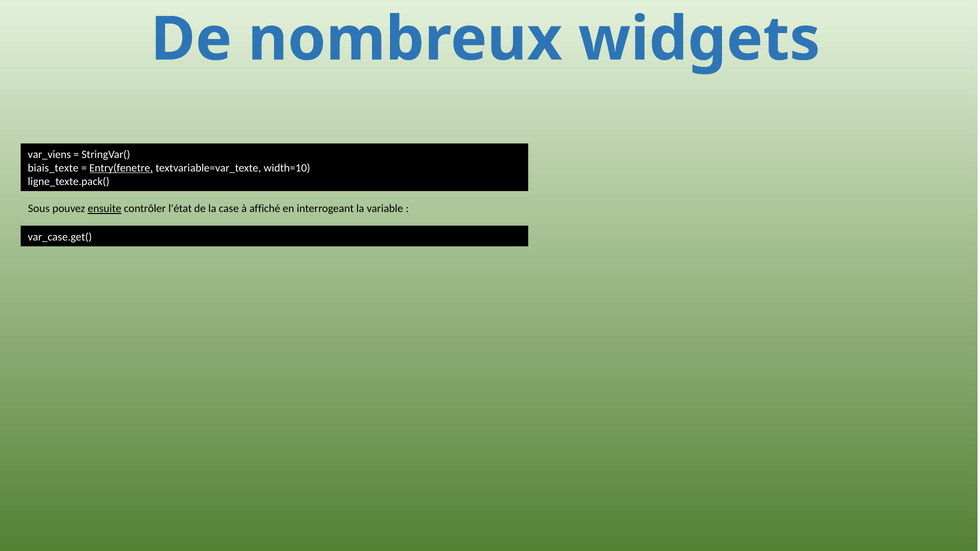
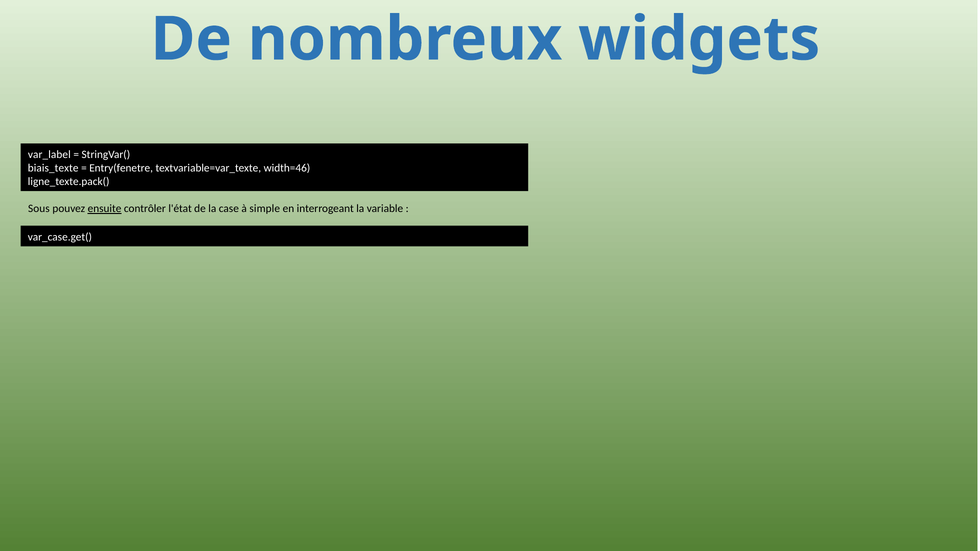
var_viens: var_viens -> var_label (49, 155)
Entry(fenetre underline: present -> none (121, 168)
width=10: width=10 -> width=46 (287, 168)
affiché: affiché -> simple (265, 209)
